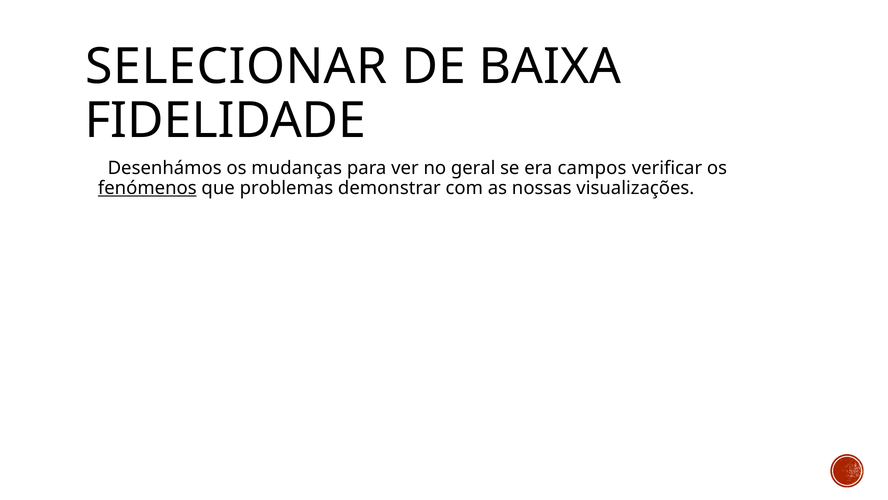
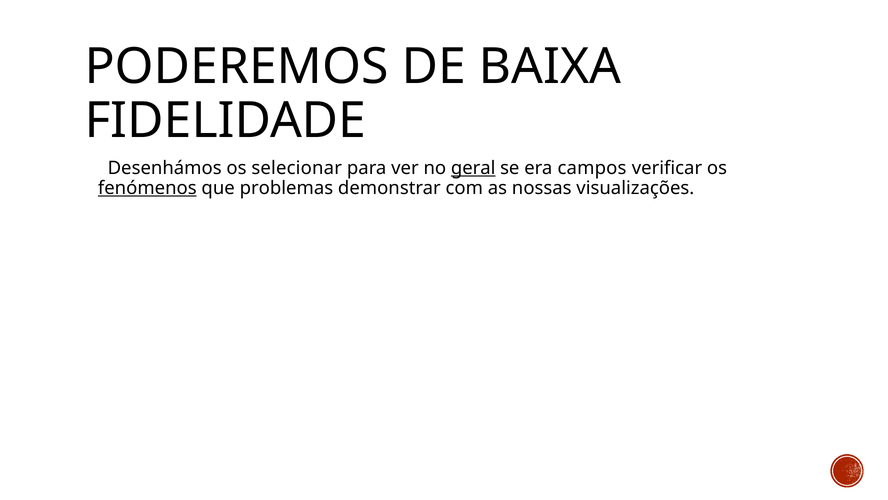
SELECIONAR: SELECIONAR -> PODEREMOS (237, 67)
mudanças: mudanças -> selecionar (297, 168)
geral underline: none -> present (473, 168)
